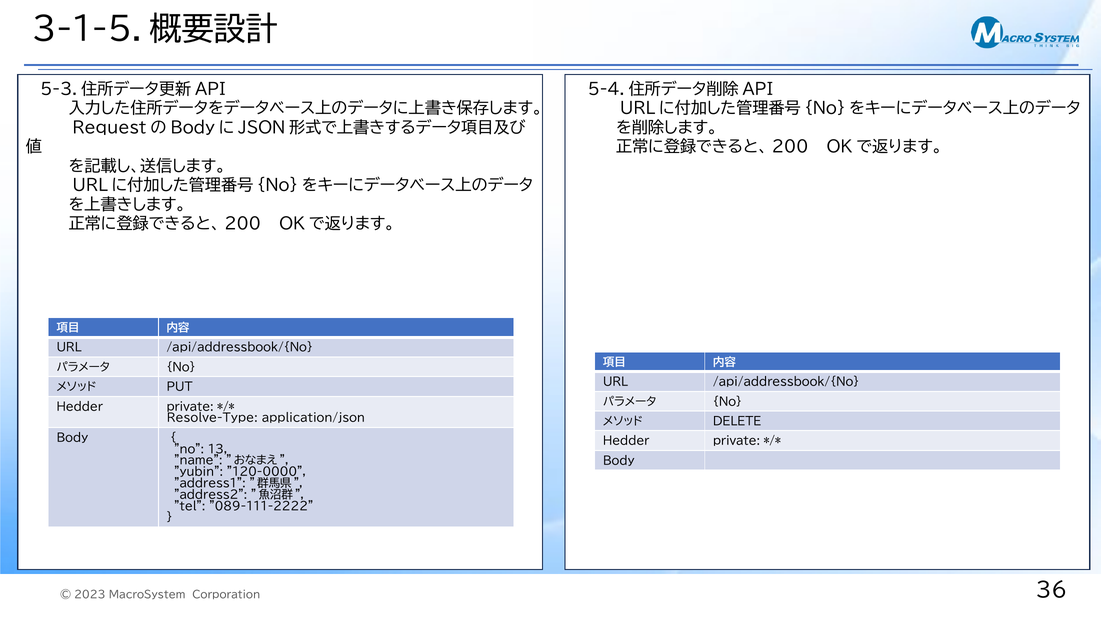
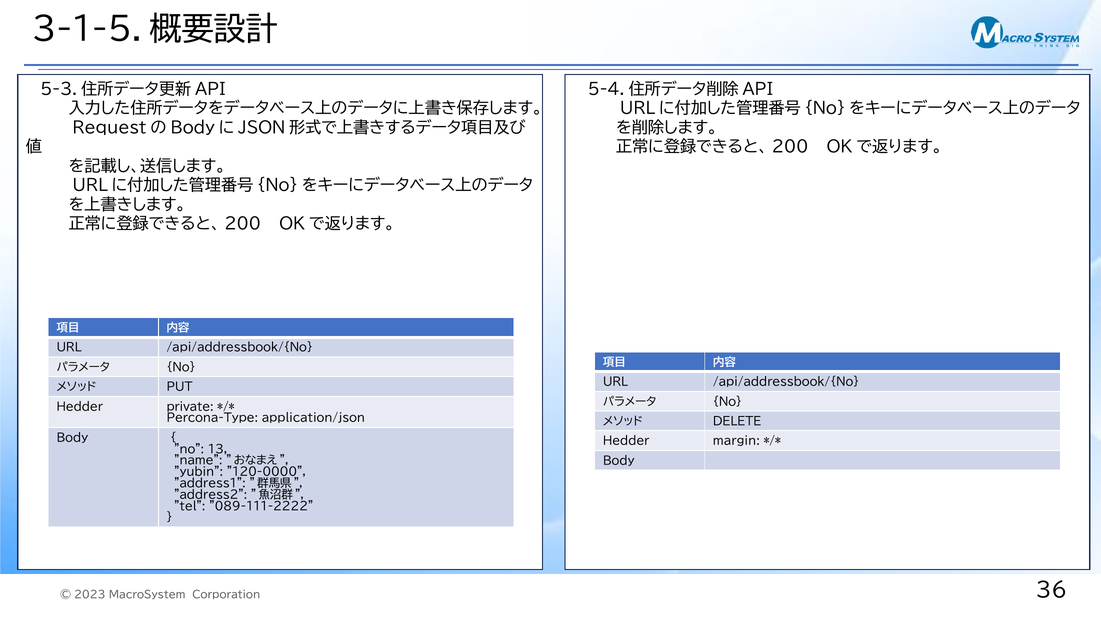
Resolve-Type: Resolve-Type -> Percona-Type (212, 418)
private: private -> margin (736, 441)
